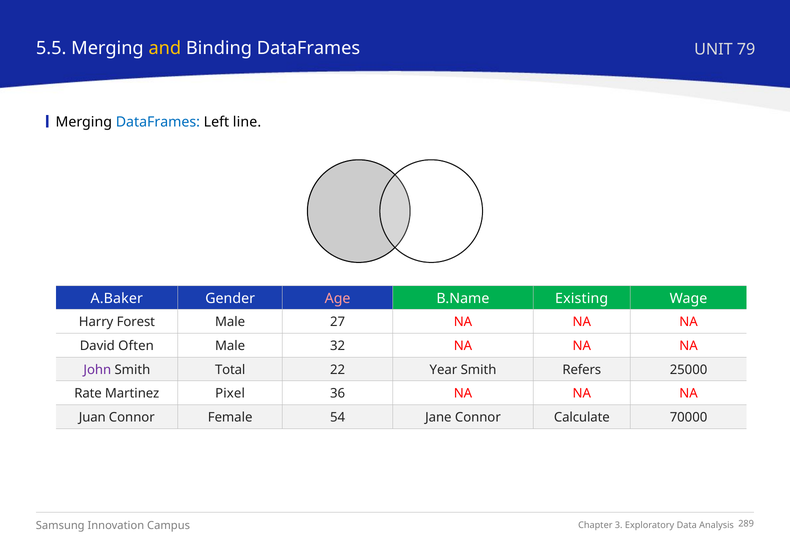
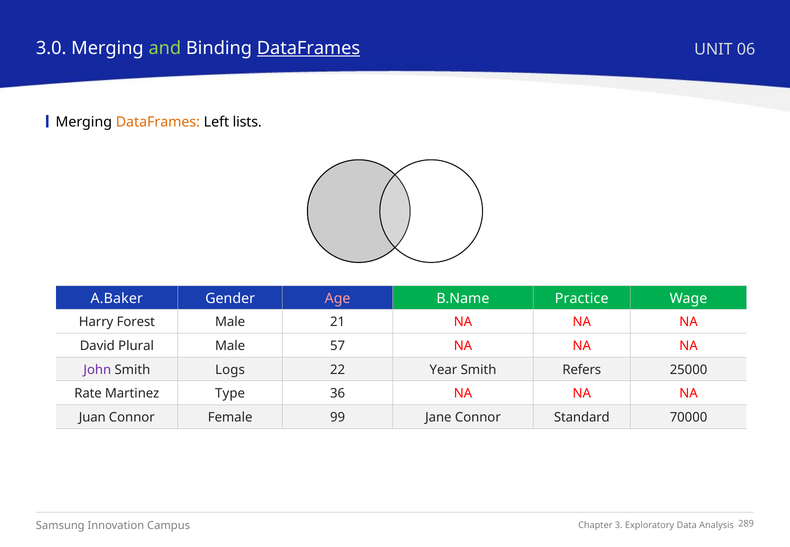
5.5: 5.5 -> 3.0 (51, 48)
and colour: yellow -> light green (165, 48)
DataFrames underline: none -> present (308, 48)
79: 79 -> 06 (746, 49)
DataFrames colour: blue -> orange (158, 122)
line: line -> lists (247, 122)
Existing: Existing -> Practice (582, 298)
27: 27 -> 21 (338, 322)
Often: Often -> Plural (136, 346)
32: 32 -> 57 (338, 346)
Total: Total -> Logs (230, 370)
Pixel: Pixel -> Type (230, 394)
54: 54 -> 99 (338, 417)
Calculate: Calculate -> Standard (582, 417)
